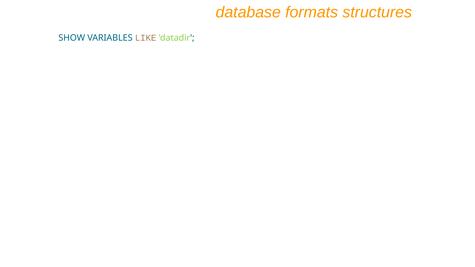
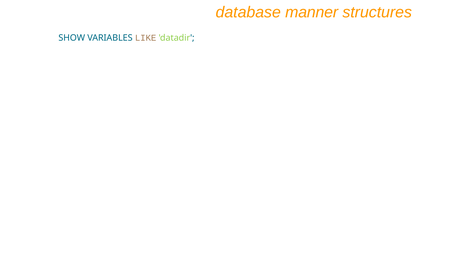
formats: formats -> manner (312, 12)
